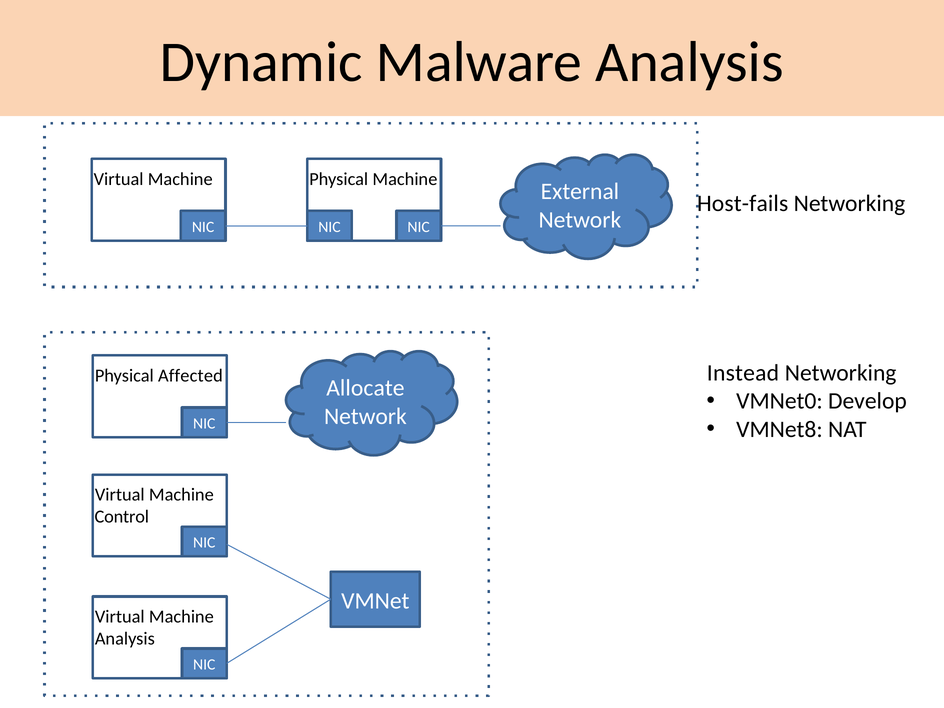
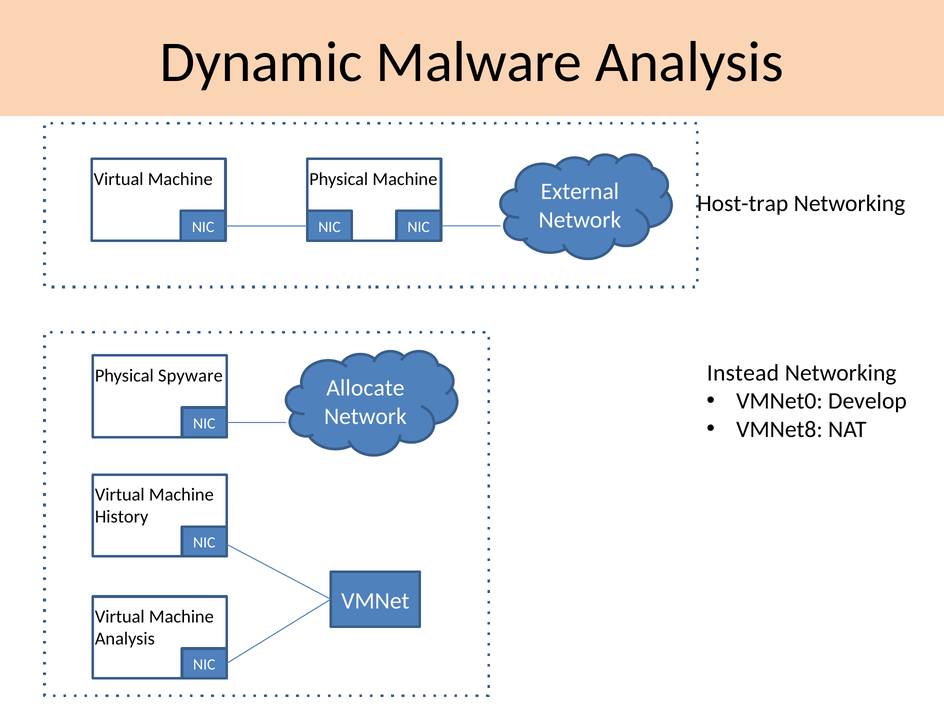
Host-fails: Host-fails -> Host-trap (743, 203)
Affected: Affected -> Spyware (190, 376)
Control: Control -> History (122, 517)
